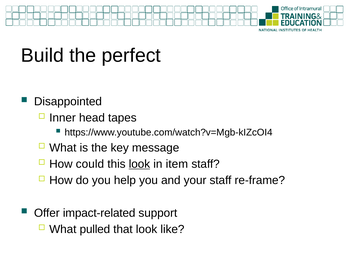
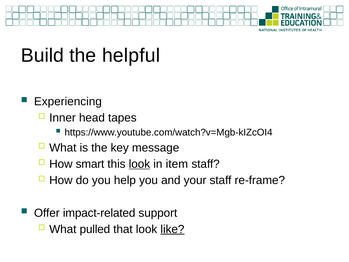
perfect: perfect -> helpful (131, 55)
Disappointed: Disappointed -> Experiencing (68, 101)
could: could -> smart (90, 164)
like underline: none -> present (172, 229)
